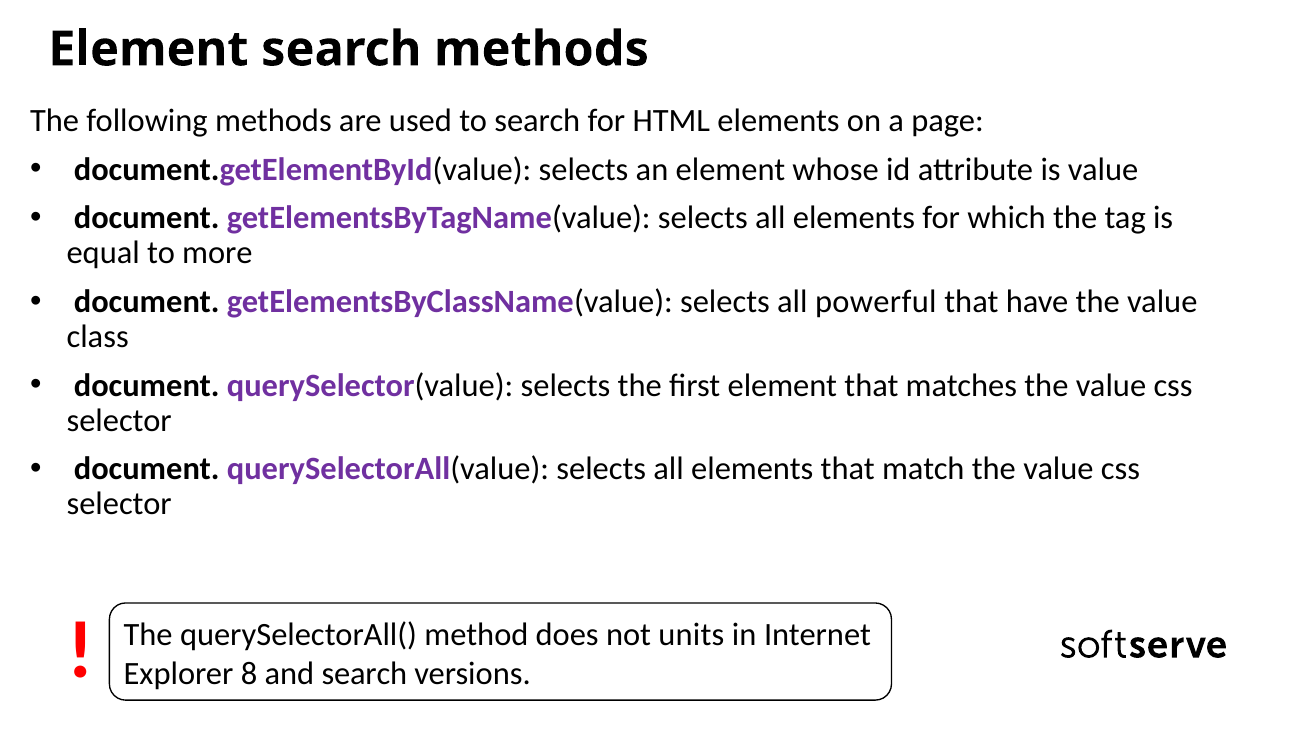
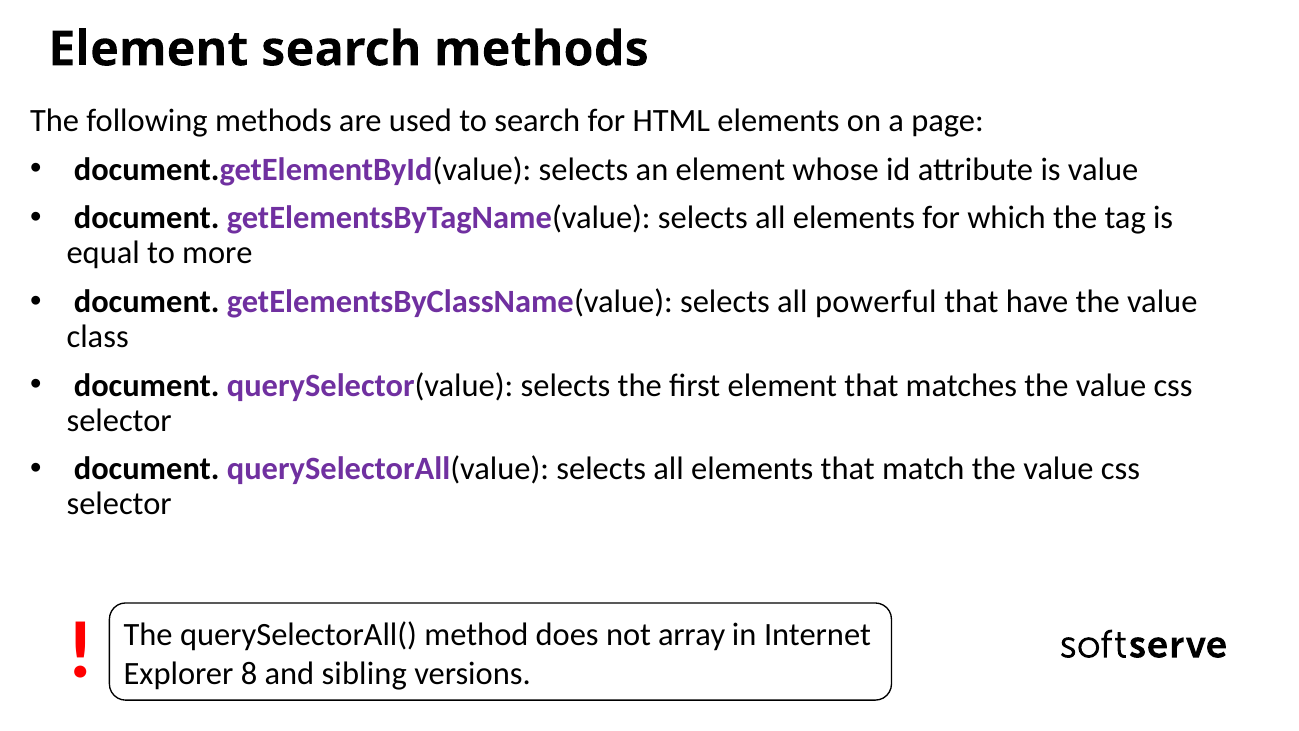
units: units -> array (692, 634)
and search: search -> sibling (364, 673)
